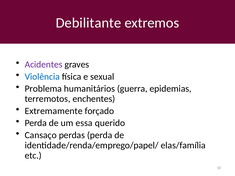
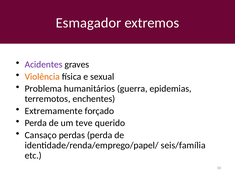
Debilitante: Debilitante -> Esmagador (88, 23)
Violência colour: blue -> orange (42, 77)
essa: essa -> teve (84, 123)
elas/família: elas/família -> seis/família (183, 146)
